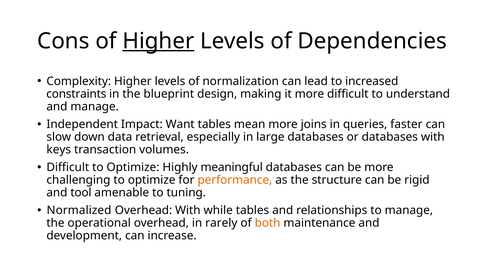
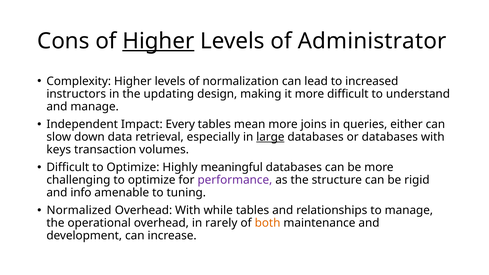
Dependencies: Dependencies -> Administrator (372, 41)
constraints: constraints -> instructors (76, 94)
blueprint: blueprint -> updating (169, 94)
Want: Want -> Every (180, 124)
faster: faster -> either (407, 124)
large underline: none -> present (270, 137)
performance colour: orange -> purple (235, 180)
tool: tool -> info (81, 193)
